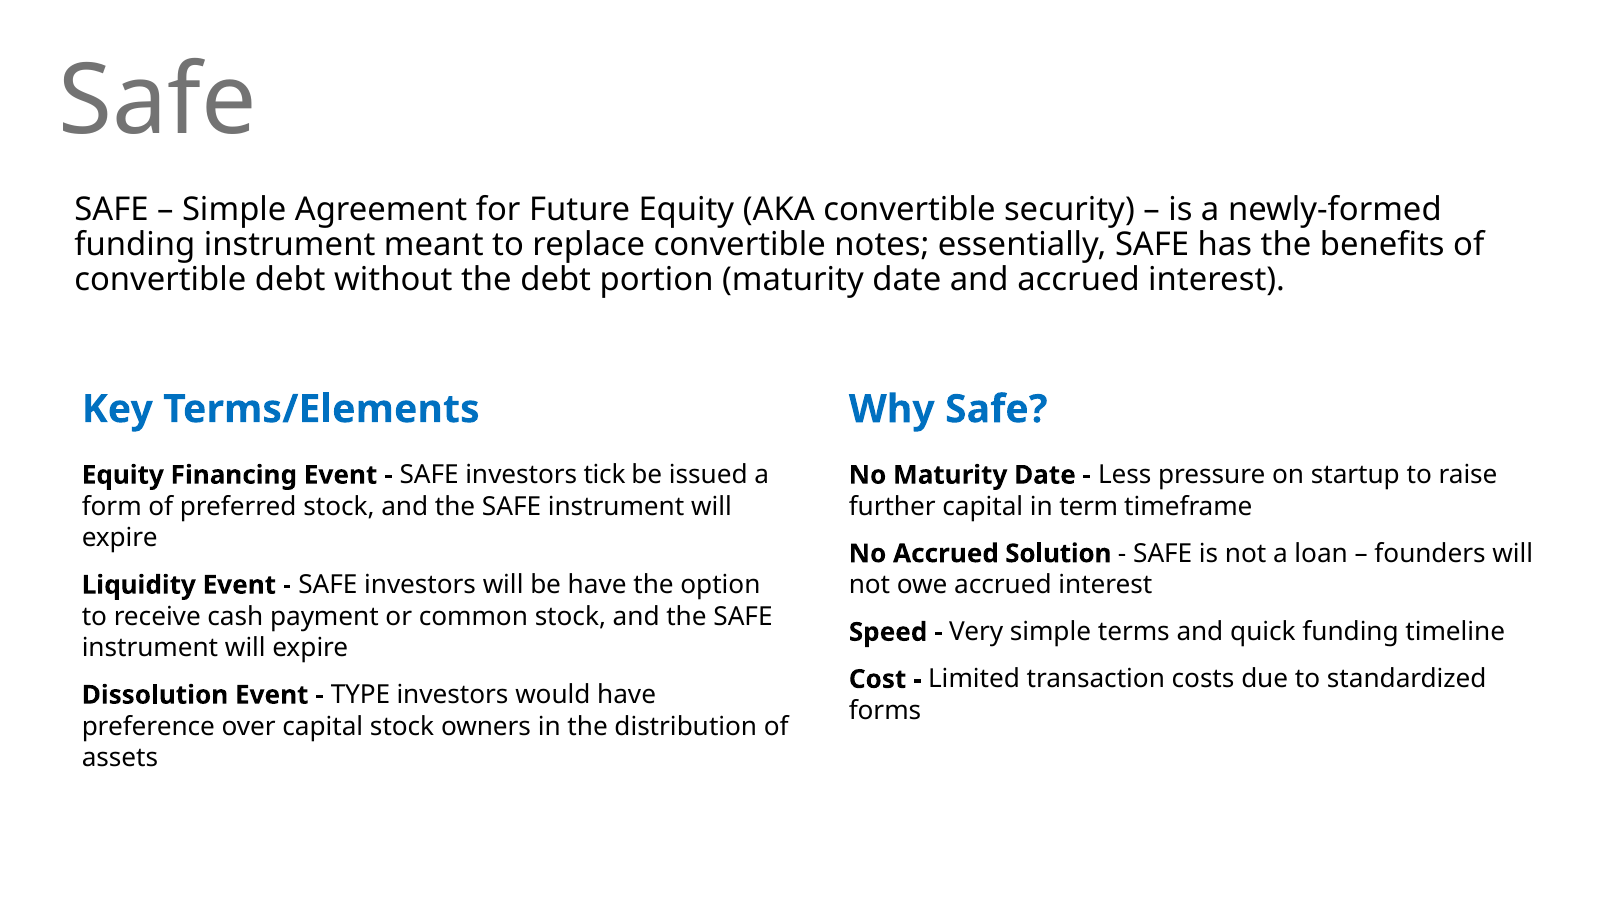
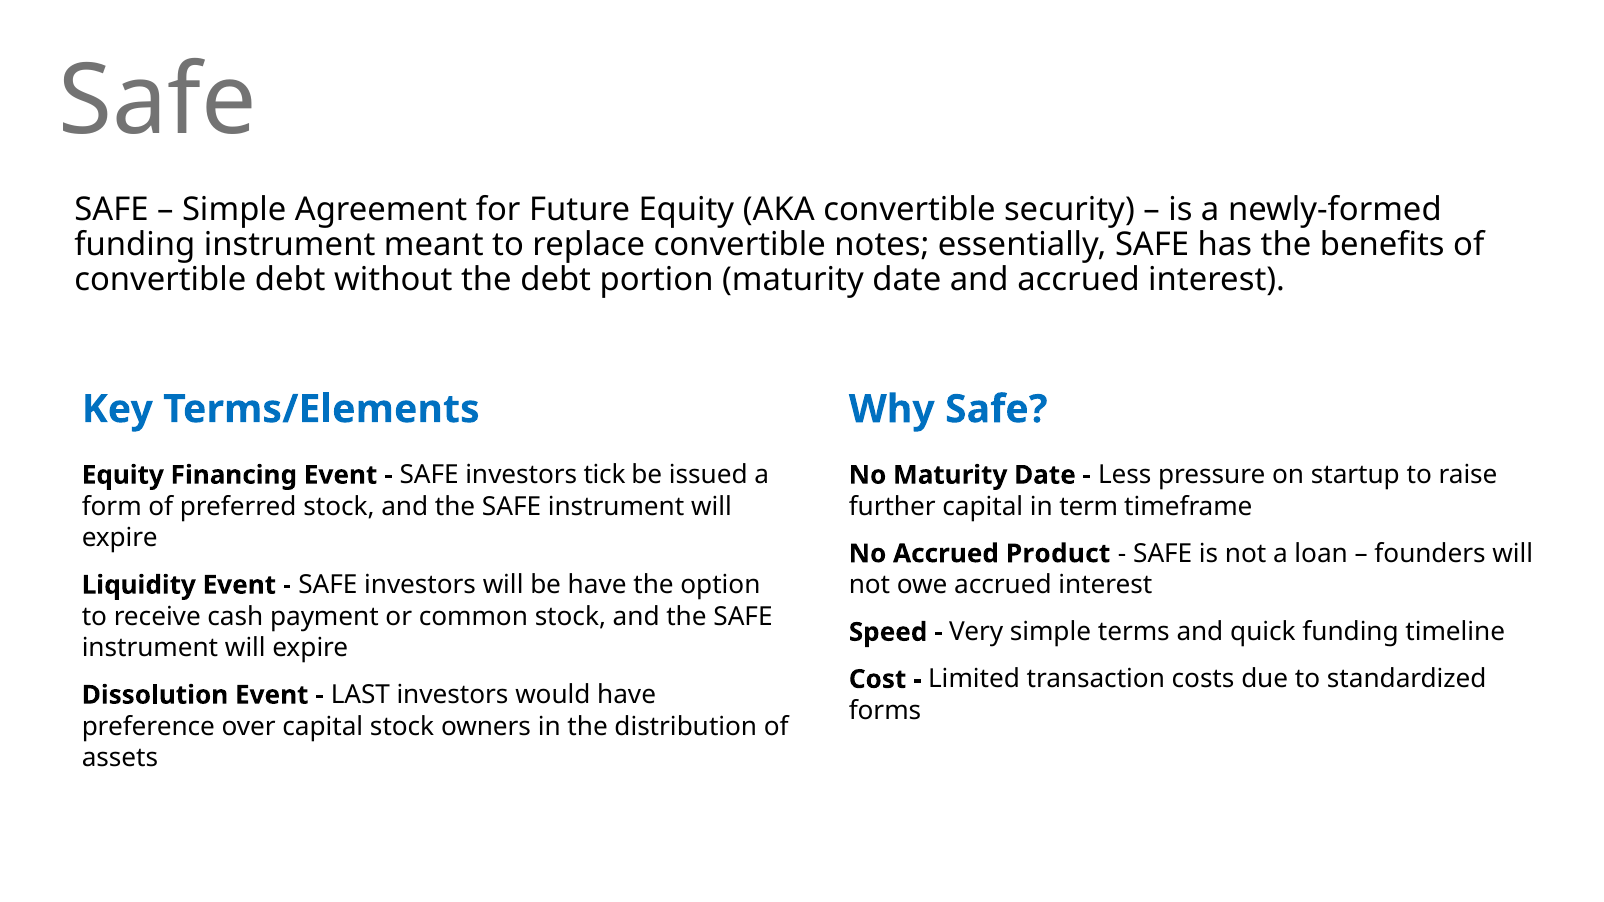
Solution: Solution -> Product (1058, 554)
TYPE: TYPE -> LAST (360, 695)
